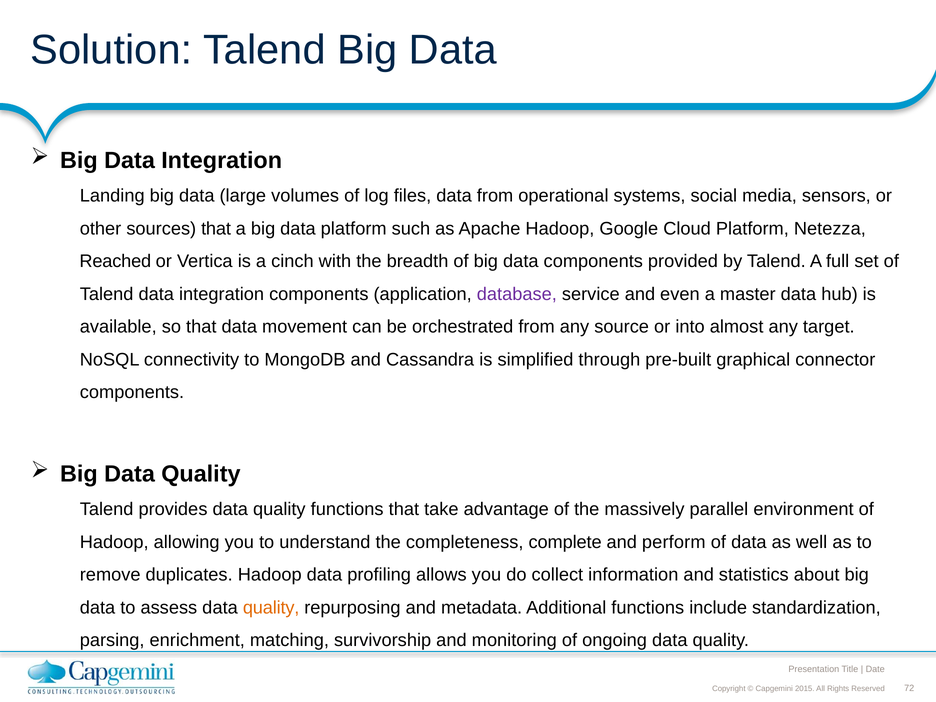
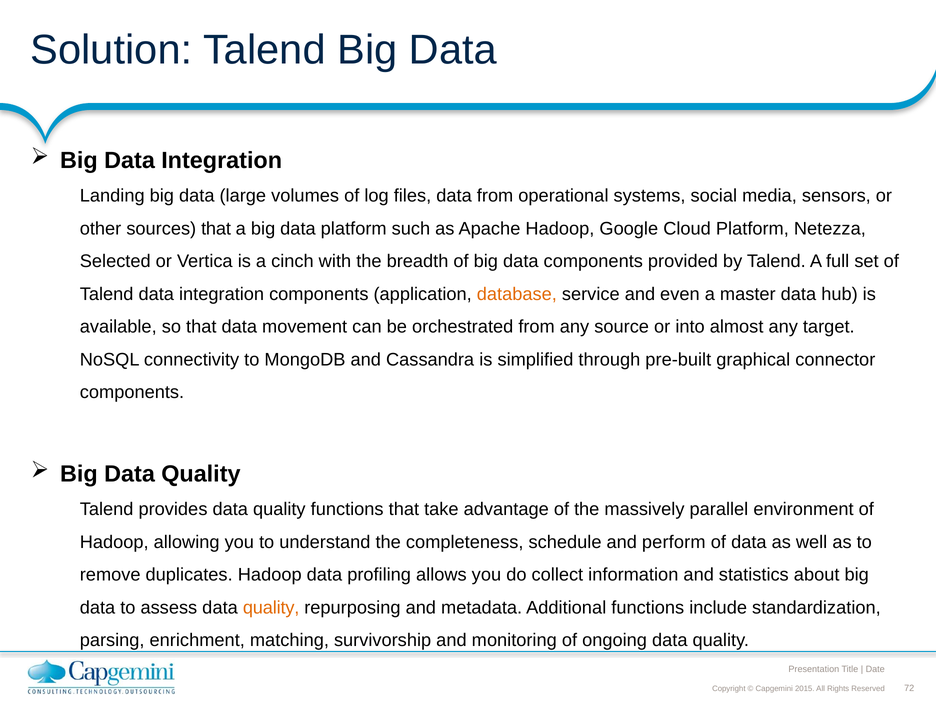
Reached: Reached -> Selected (115, 261)
database colour: purple -> orange (517, 294)
complete: complete -> schedule (565, 542)
